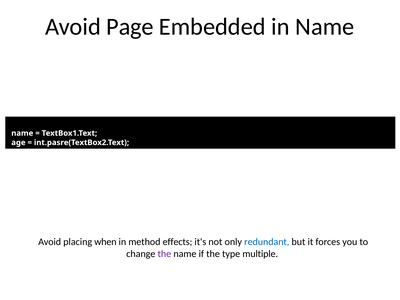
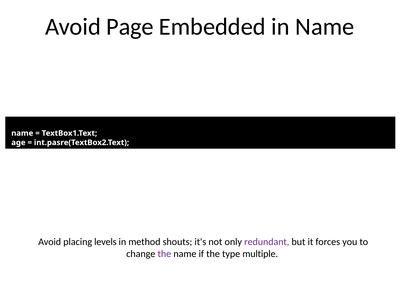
when: when -> levels (105, 242)
effects: effects -> shouts (177, 242)
redundant colour: blue -> purple (267, 242)
